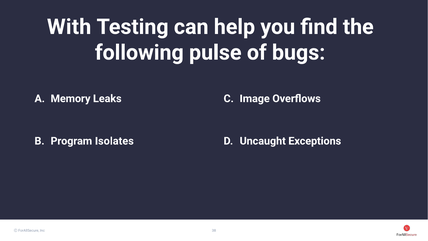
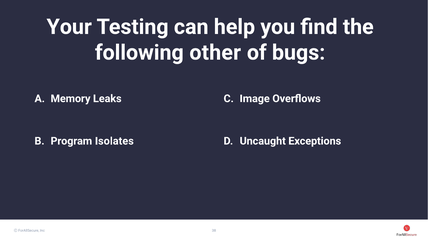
With: With -> Your (69, 27)
pulse: pulse -> other (215, 53)
